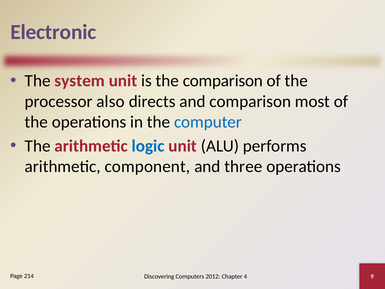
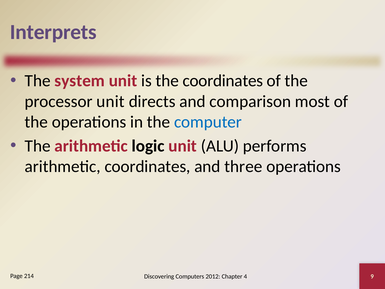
Electronic: Electronic -> Interprets (53, 32)
the comparison: comparison -> coordinates (223, 81)
processor also: also -> unit (111, 101)
logic colour: blue -> black (148, 146)
arithmetic component: component -> coordinates (147, 166)
